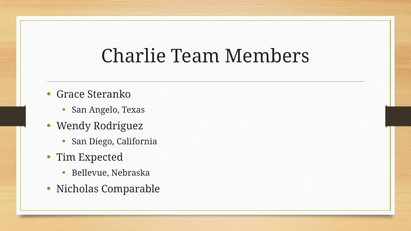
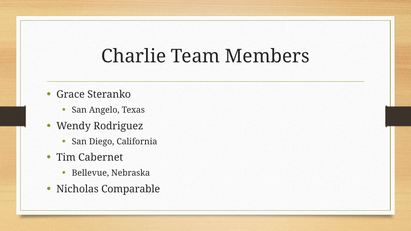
Expected: Expected -> Cabernet (101, 158)
